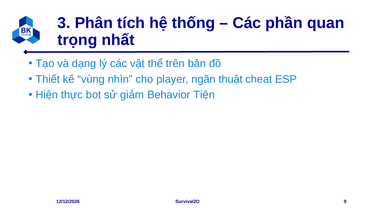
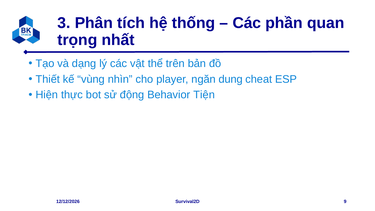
thuật: thuật -> dung (231, 79)
giảm: giảm -> động (132, 95)
